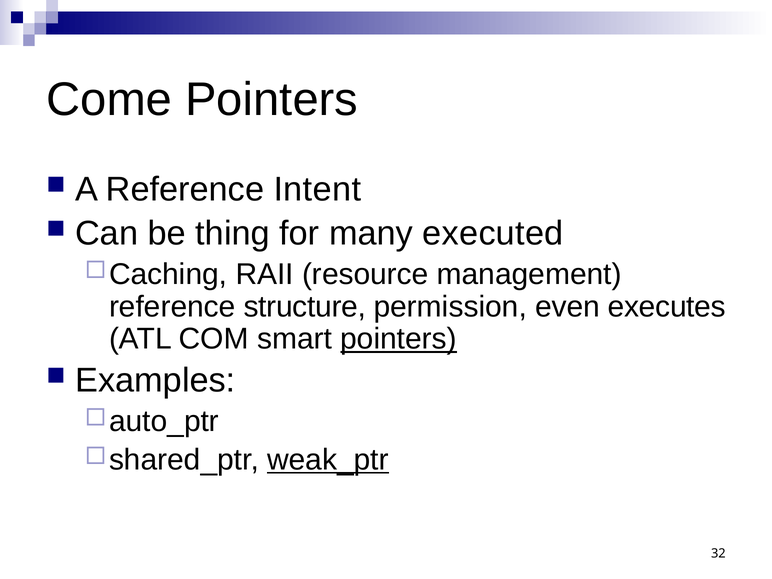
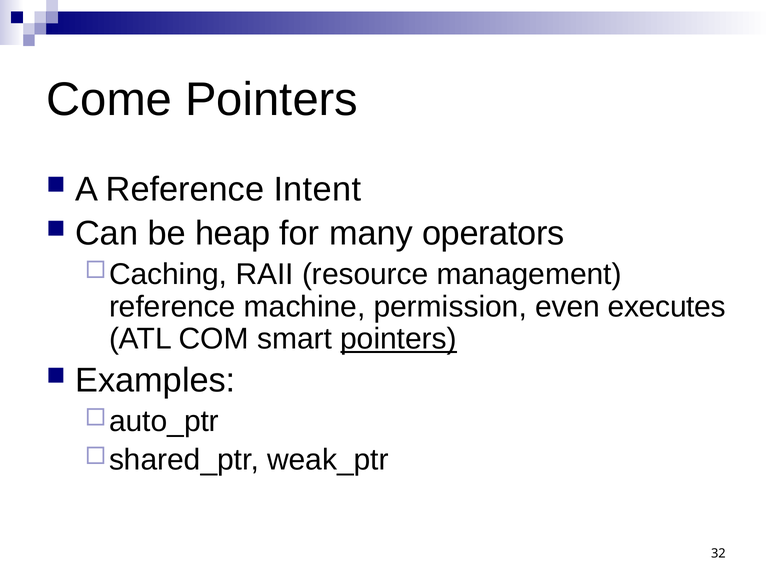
thing: thing -> heap (233, 233)
executed: executed -> operators (493, 233)
structure: structure -> machine (305, 307)
weak_ptr underline: present -> none (328, 460)
